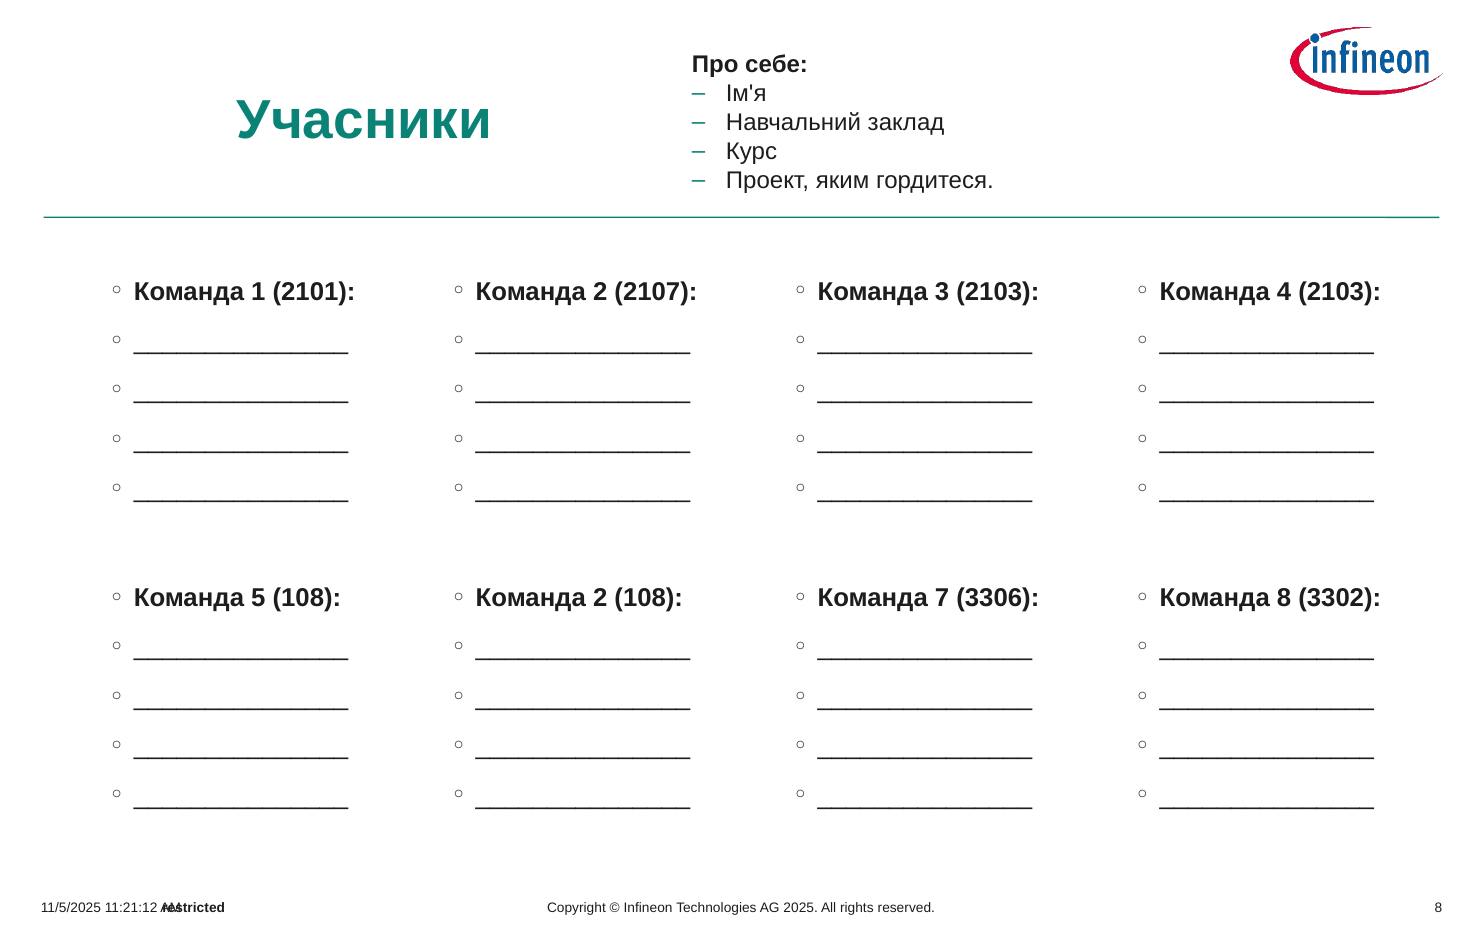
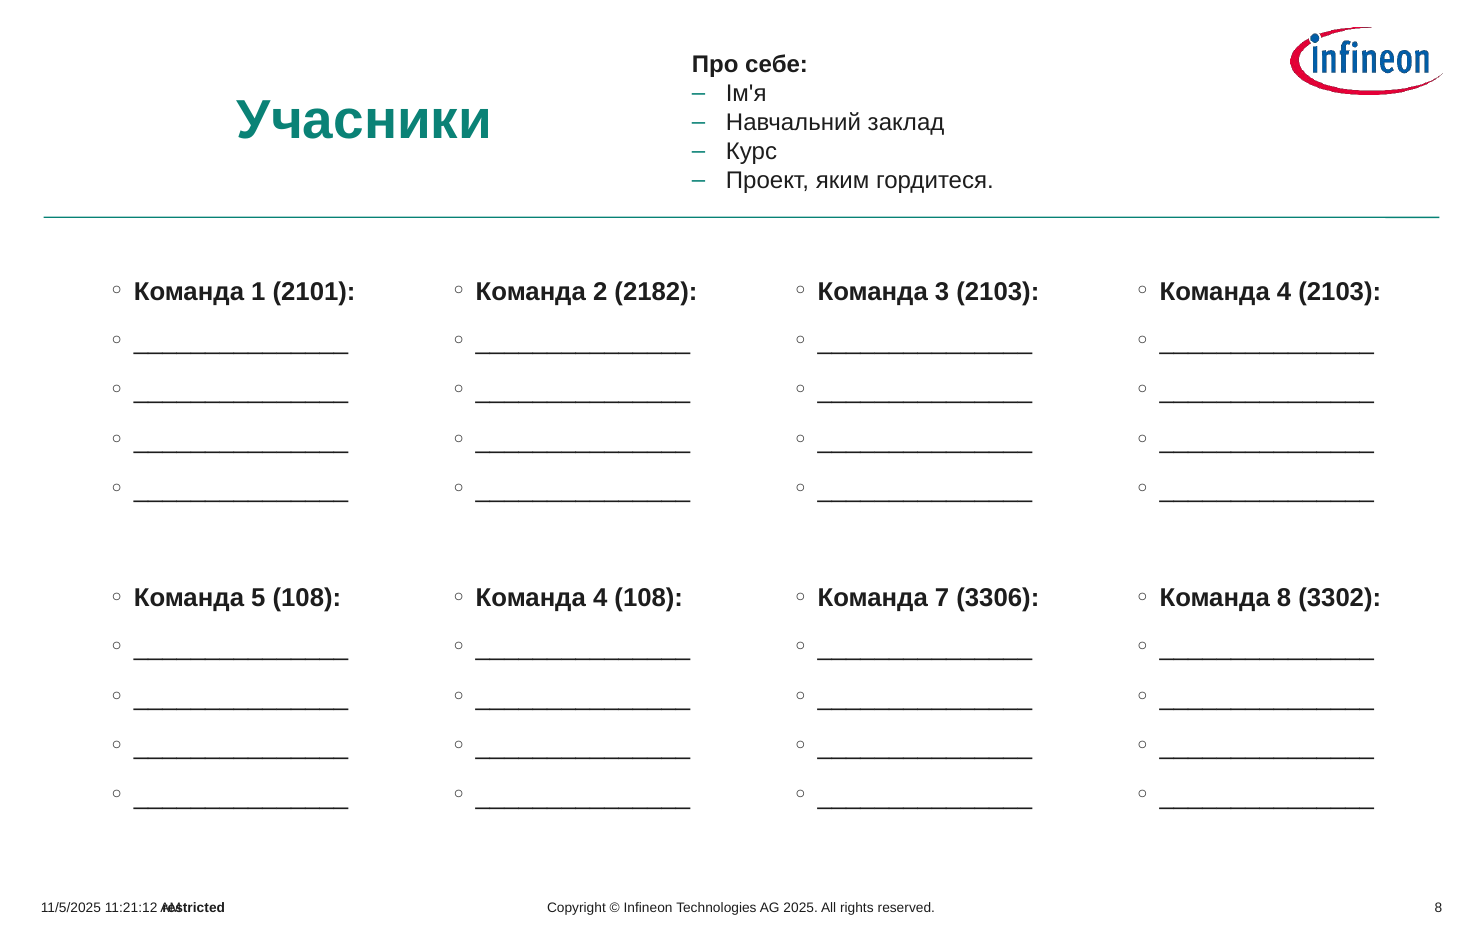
2107: 2107 -> 2182 (656, 292)
2: 2 -> 4 (600, 598)
